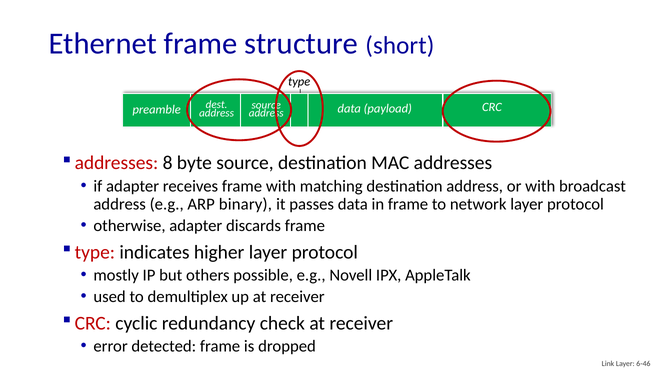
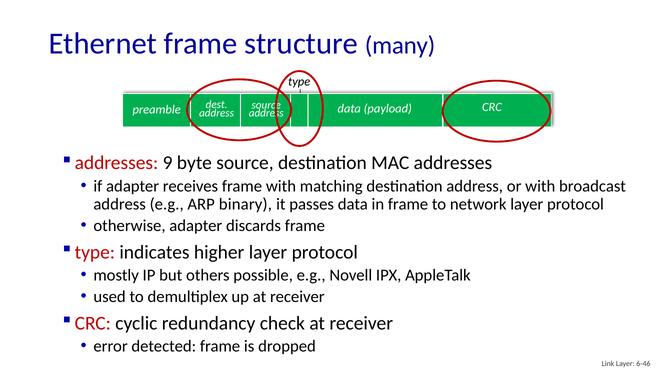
short: short -> many (400, 45)
8: 8 -> 9 (168, 163)
